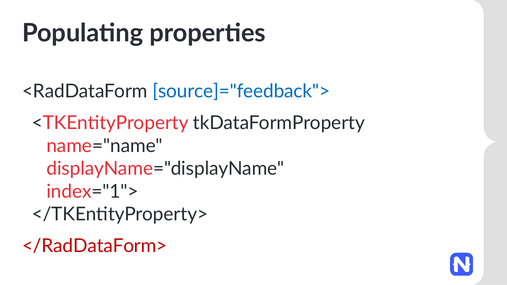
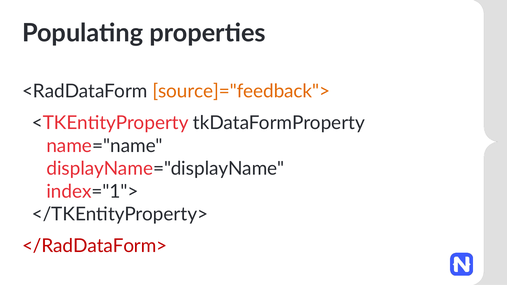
source]="feedback"> colour: blue -> orange (241, 91)
